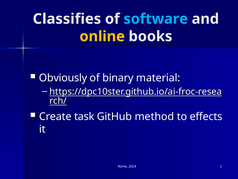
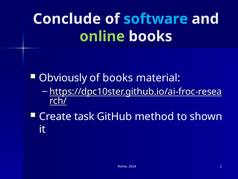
Classifies: Classifies -> Conclude (67, 19)
online colour: yellow -> light green (102, 36)
of binary: binary -> books (118, 78)
effects: effects -> shown (206, 116)
